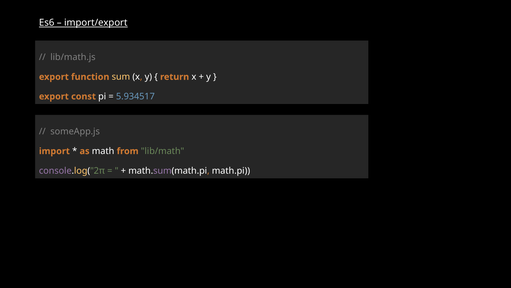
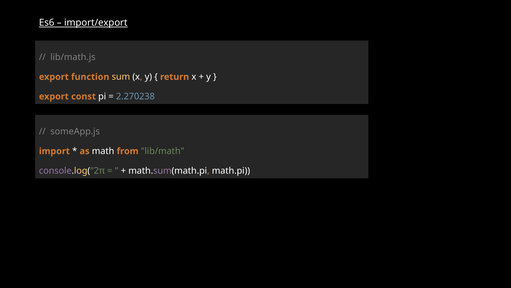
5.934517: 5.934517 -> 2.270238 (135, 96)
